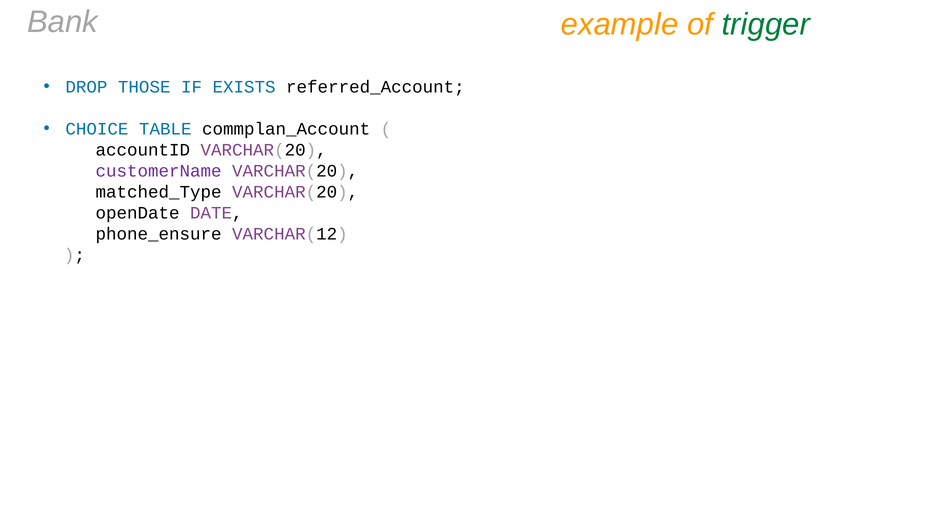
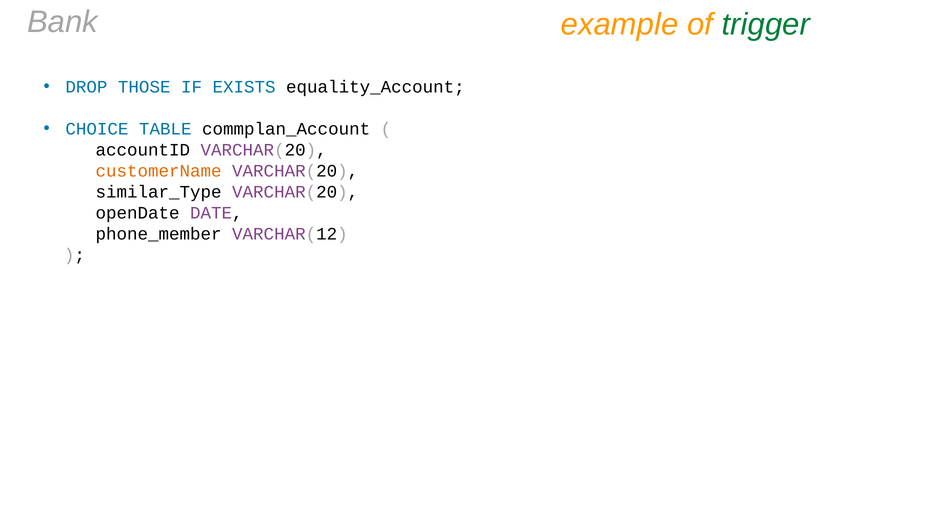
referred_Account: referred_Account -> equality_Account (375, 87)
customerName colour: purple -> orange (159, 171)
matched_Type: matched_Type -> similar_Type (159, 192)
phone_ensure: phone_ensure -> phone_member (159, 234)
